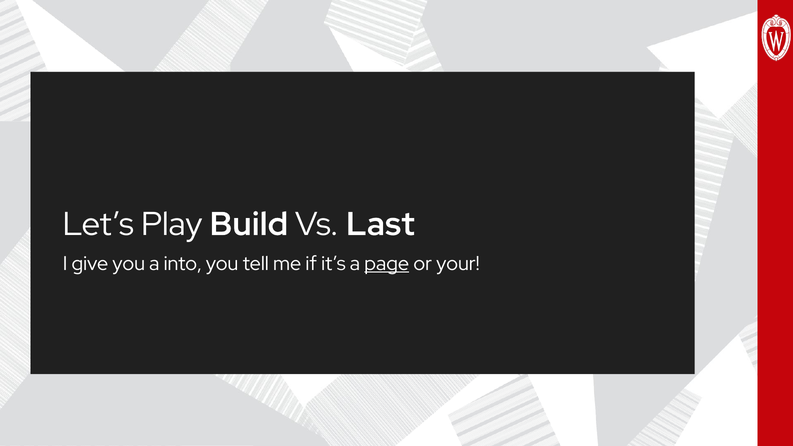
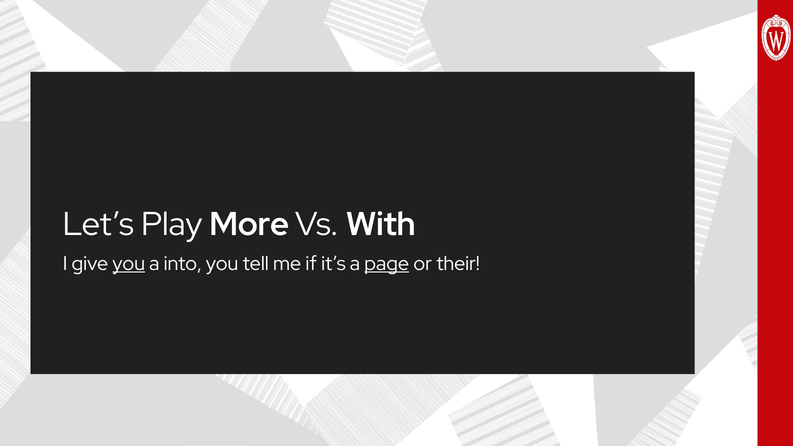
Build: Build -> More (249, 224)
Last: Last -> With (381, 224)
you underline: none -> present (129, 264)
your: your -> their (458, 264)
